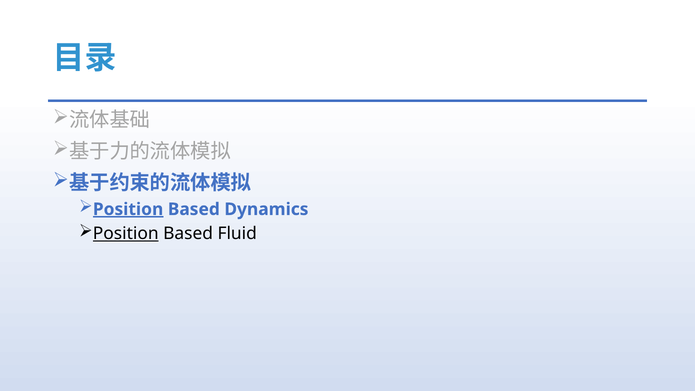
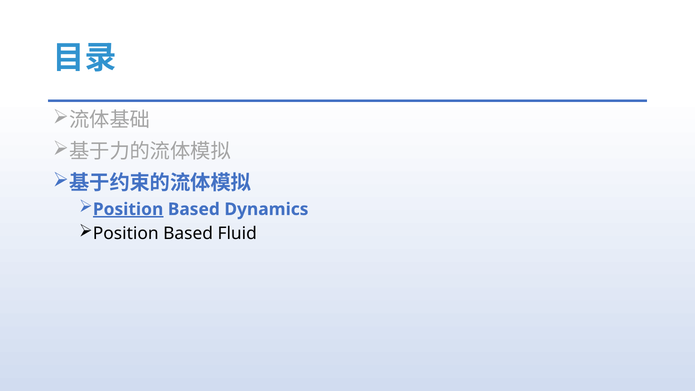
Position underline: present -> none (126, 234)
